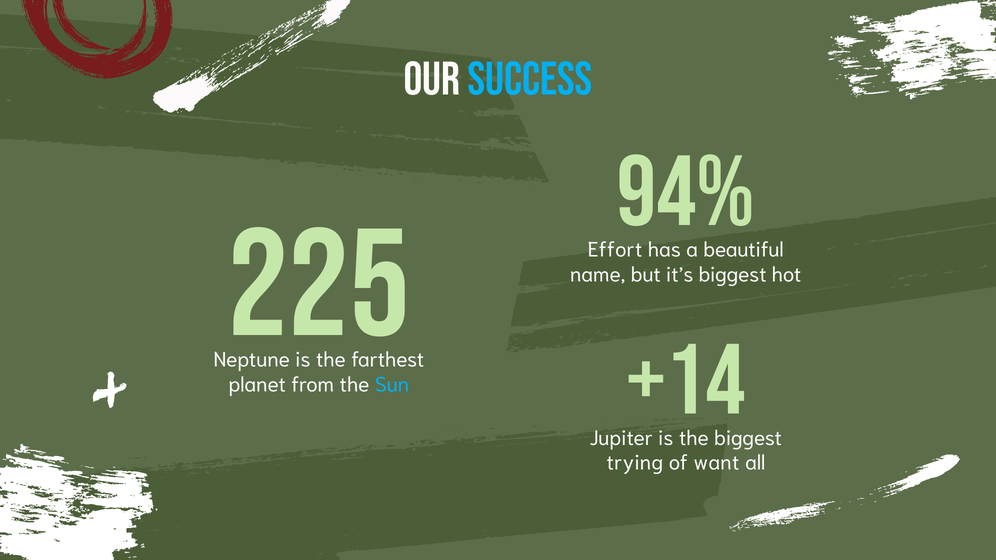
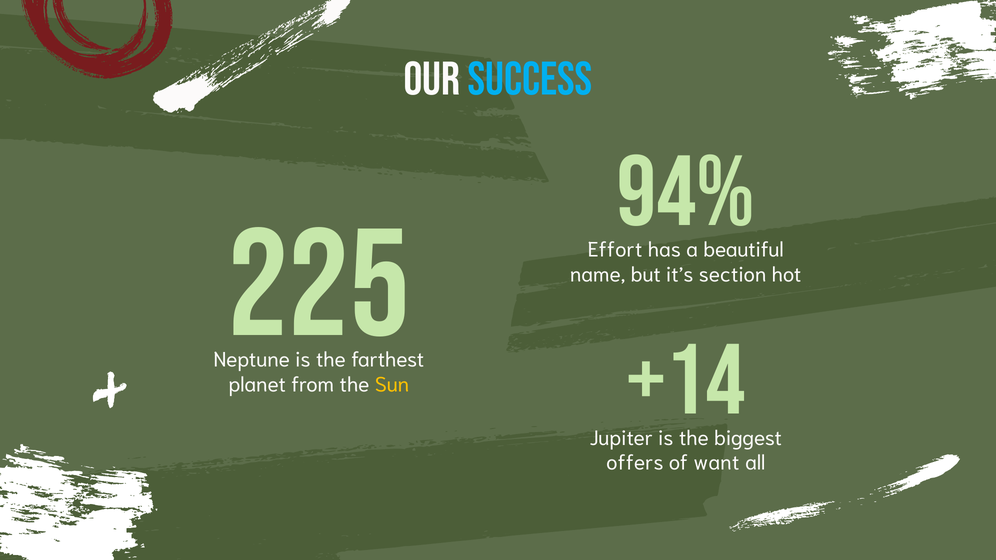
it’s biggest: biggest -> section (733, 275)
Sun colour: light blue -> yellow (392, 385)
trying: trying -> offers (635, 463)
